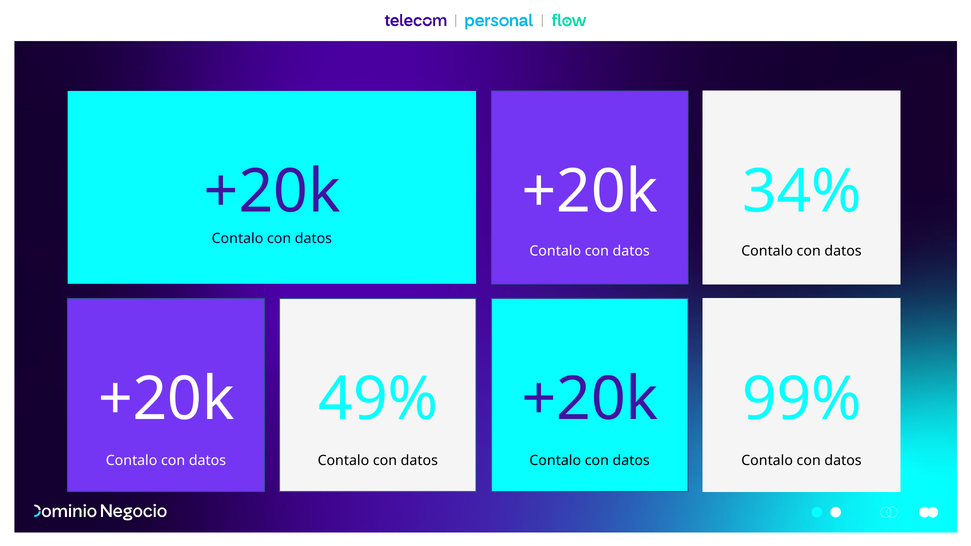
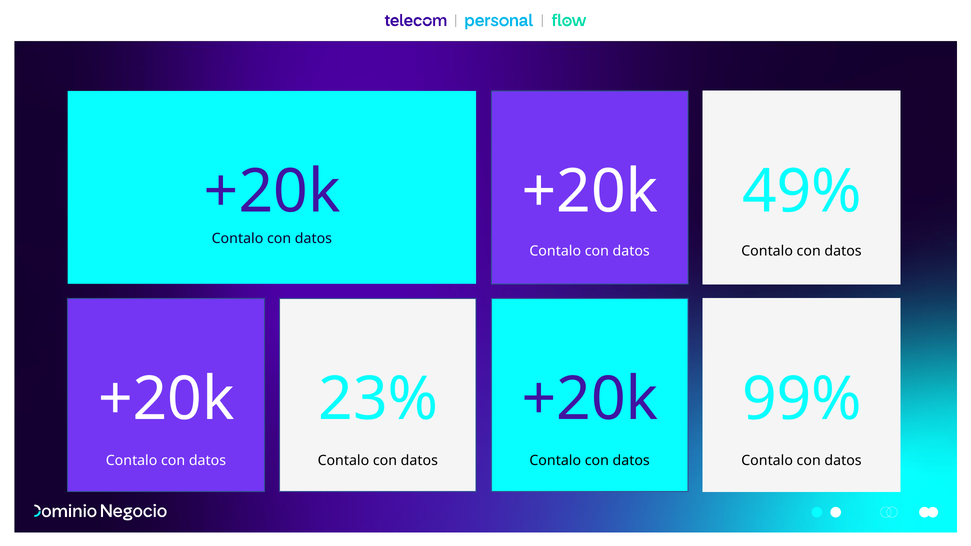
34%: 34% -> 49% (802, 192)
49%: 49% -> 23% (378, 399)
